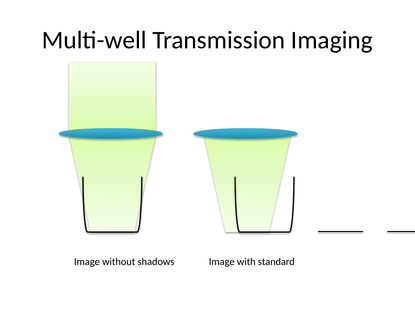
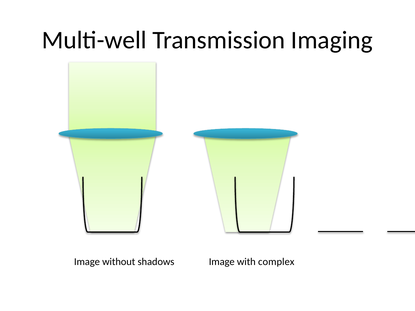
standard: standard -> complex (276, 262)
